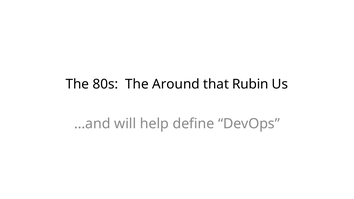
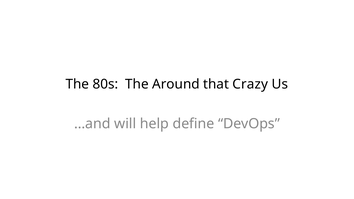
Rubin: Rubin -> Crazy (250, 84)
